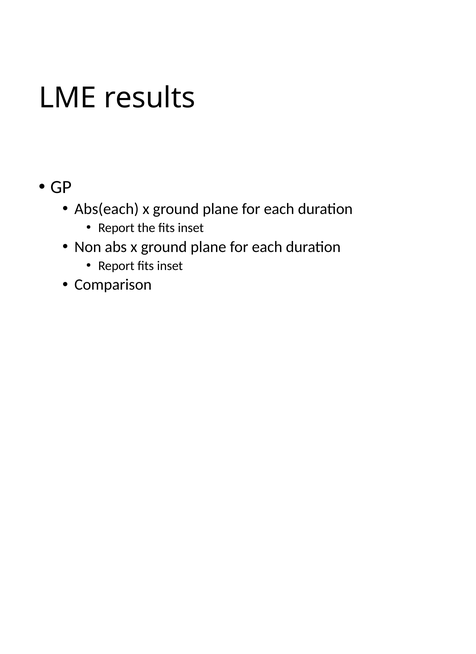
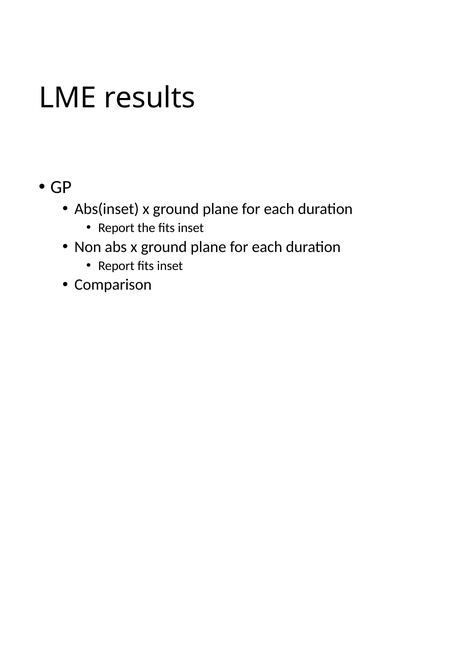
Abs(each: Abs(each -> Abs(inset (107, 209)
